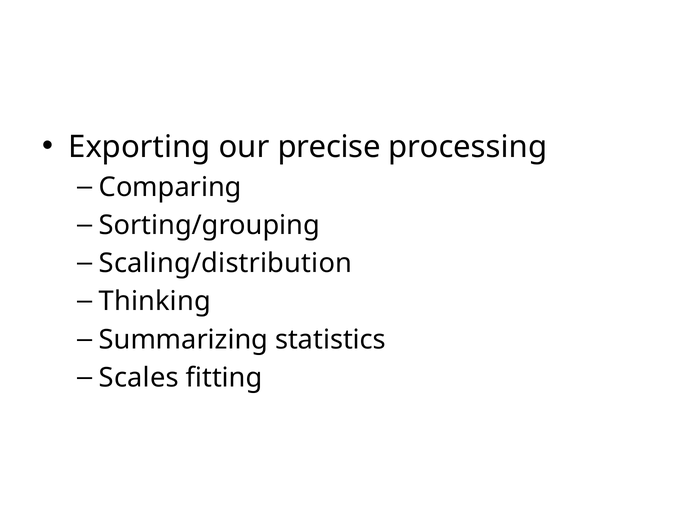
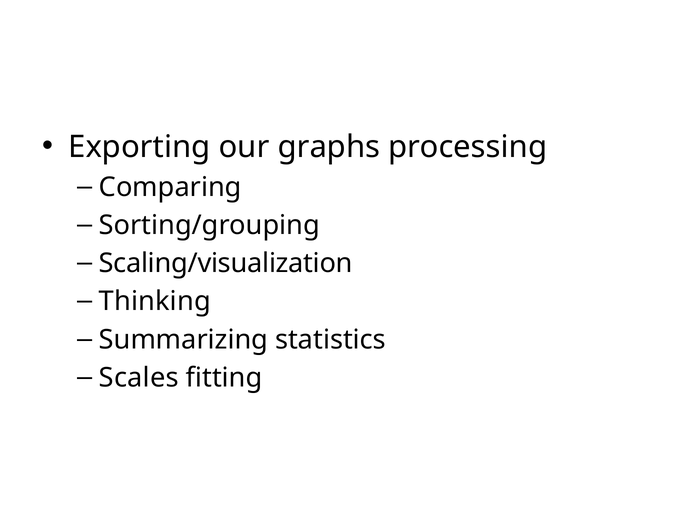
precise: precise -> graphs (329, 147)
Scaling/distribution: Scaling/distribution -> Scaling/visualization (226, 263)
